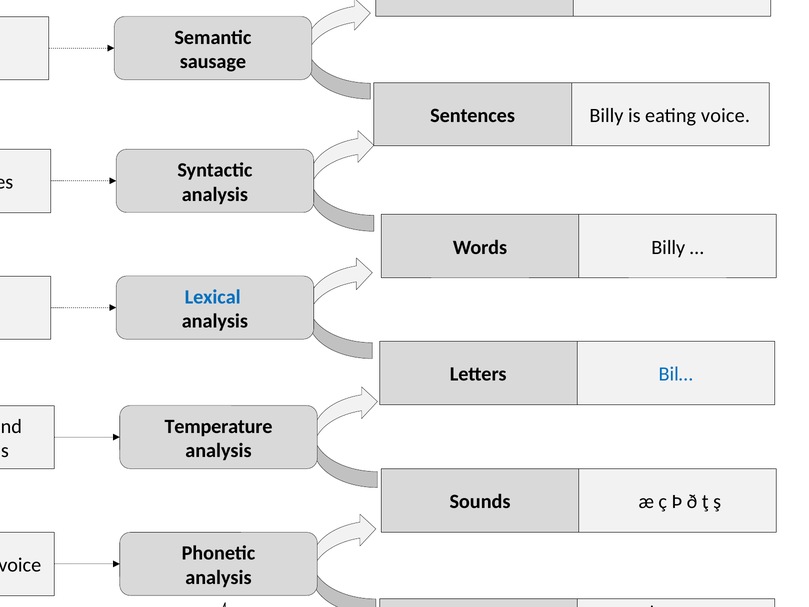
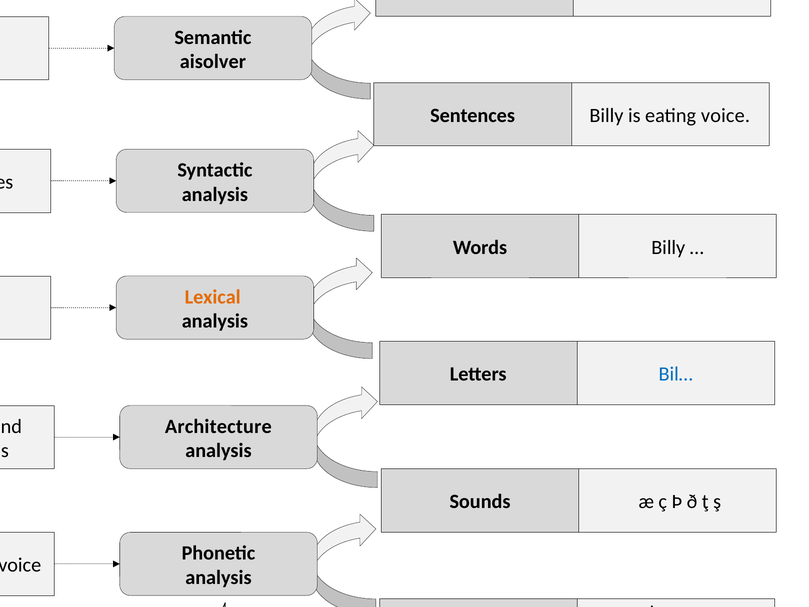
sausage: sausage -> aisolver (213, 62)
Lexical colour: blue -> orange (213, 297)
Temperature: Temperature -> Architecture (218, 426)
